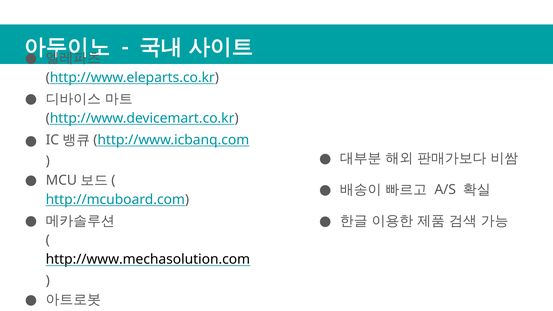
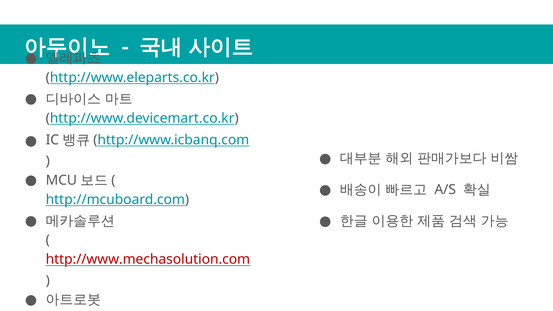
http://www.mechasolution.com colour: black -> red (148, 259)
